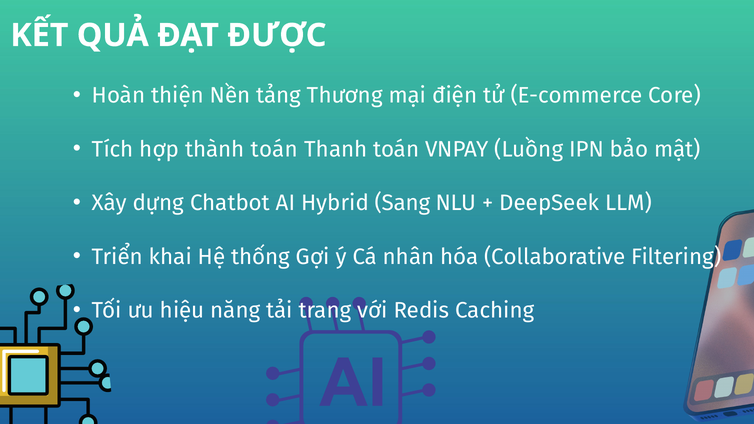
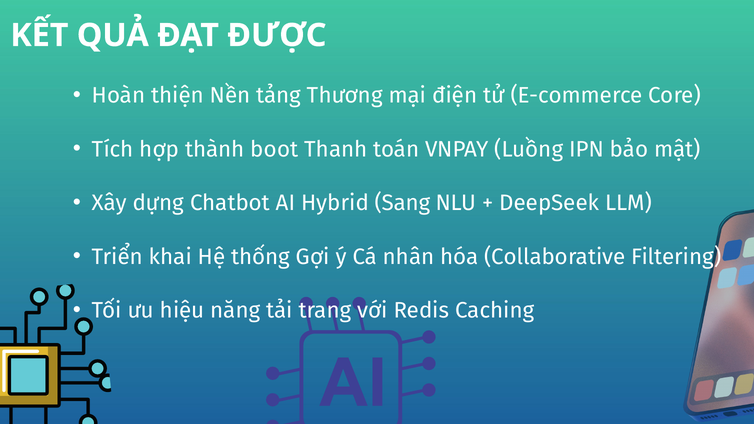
thành toán: toán -> boot (274, 149)
